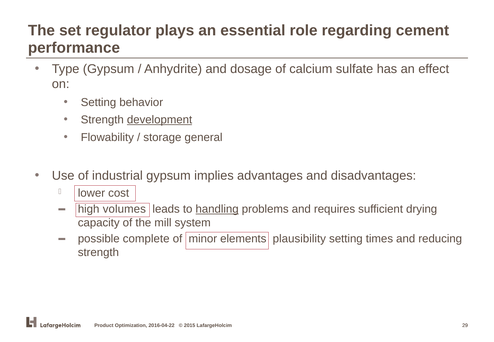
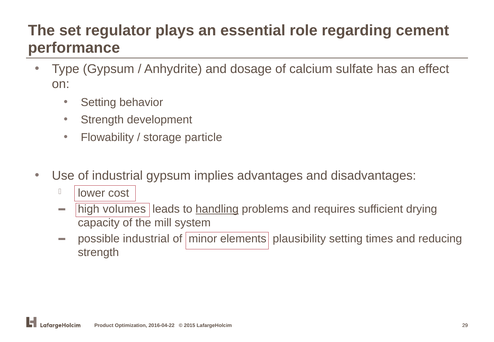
development underline: present -> none (160, 120)
general: general -> particle (203, 137)
possible complete: complete -> industrial (146, 239)
